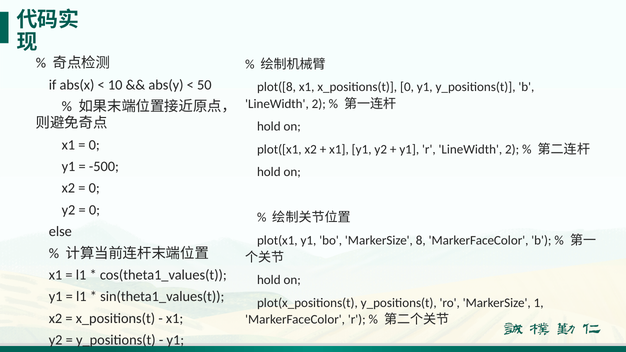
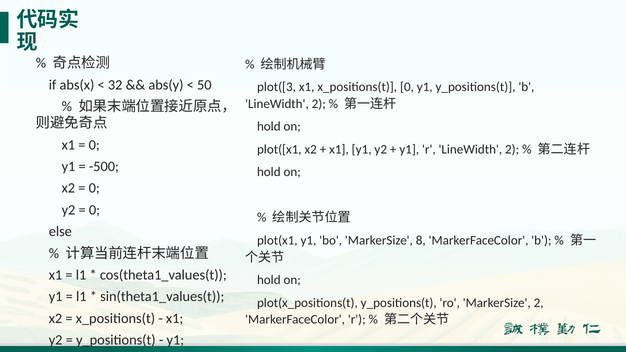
10: 10 -> 32 (115, 85)
plot([8: plot([8 -> plot([3 (276, 87)
MarkerSize 1: 1 -> 2 (539, 303)
